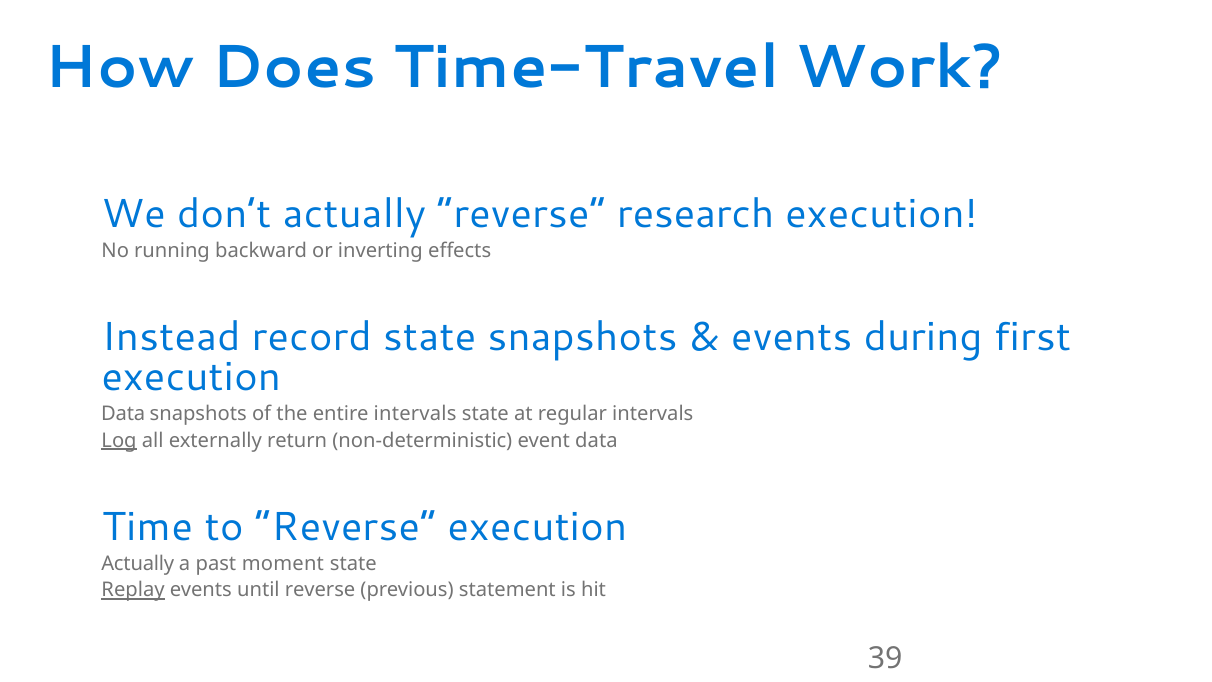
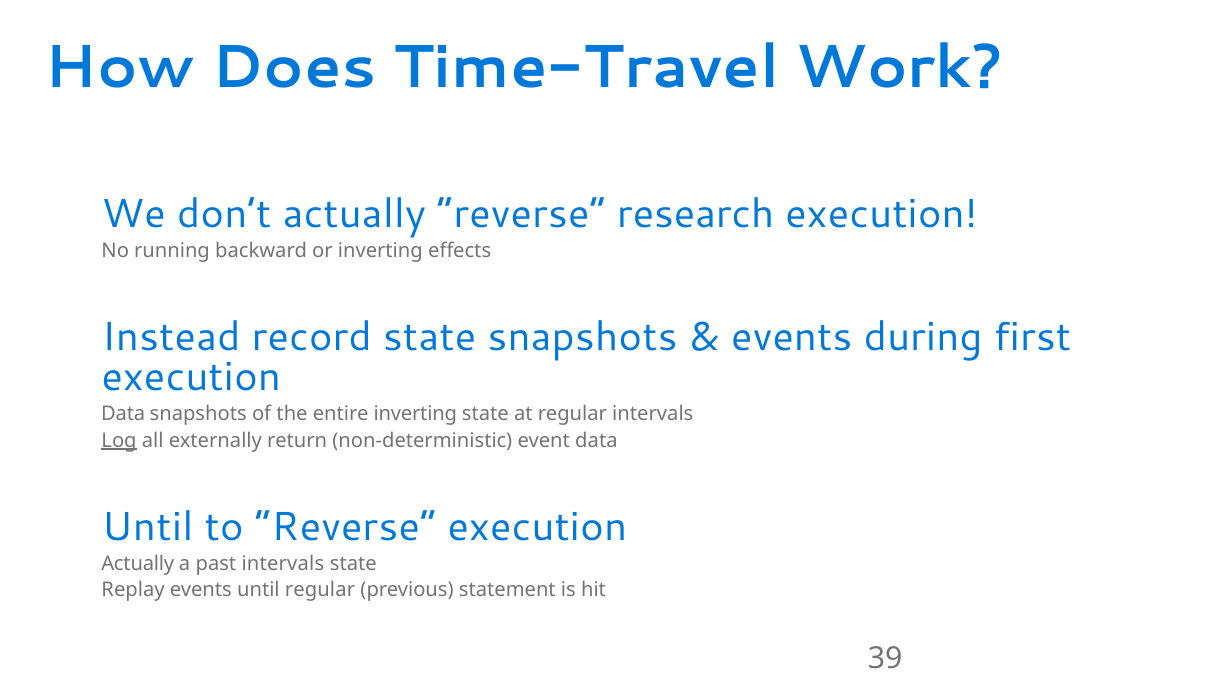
entire intervals: intervals -> inverting (415, 414)
Time: Time -> Until (148, 527)
past moment: moment -> intervals (283, 564)
Replay underline: present -> none (133, 590)
until reverse: reverse -> regular (320, 590)
